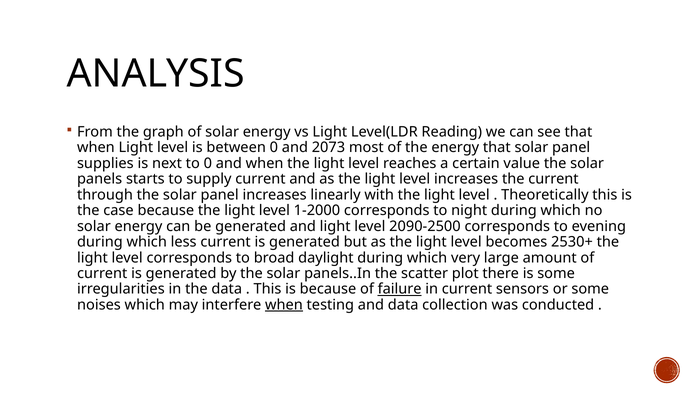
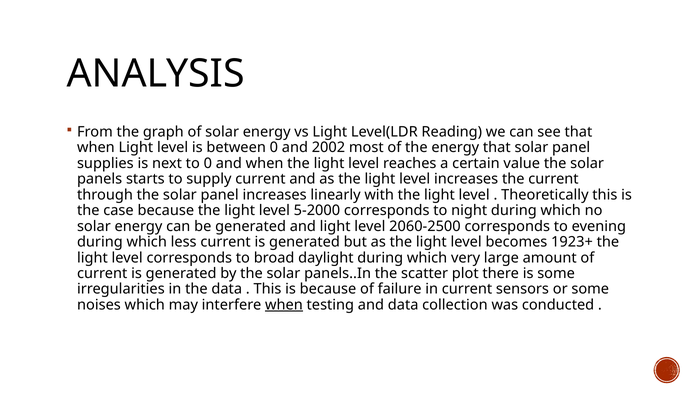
2073: 2073 -> 2002 (328, 148)
1-2000: 1-2000 -> 5-2000 (317, 211)
2090-2500: 2090-2500 -> 2060-2500 (425, 226)
2530+: 2530+ -> 1923+ (572, 242)
failure underline: present -> none (400, 289)
